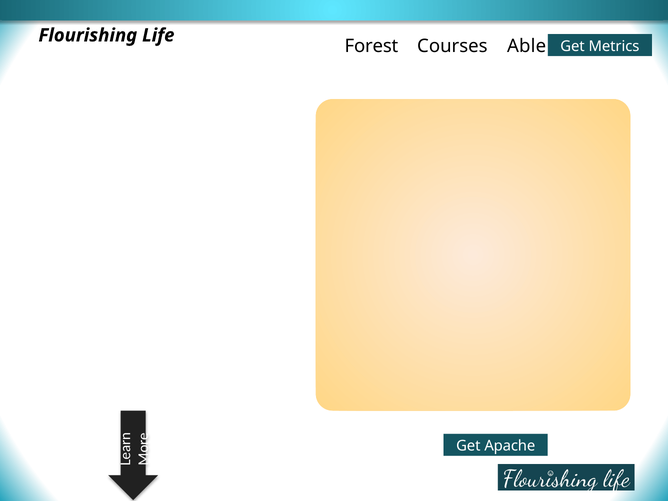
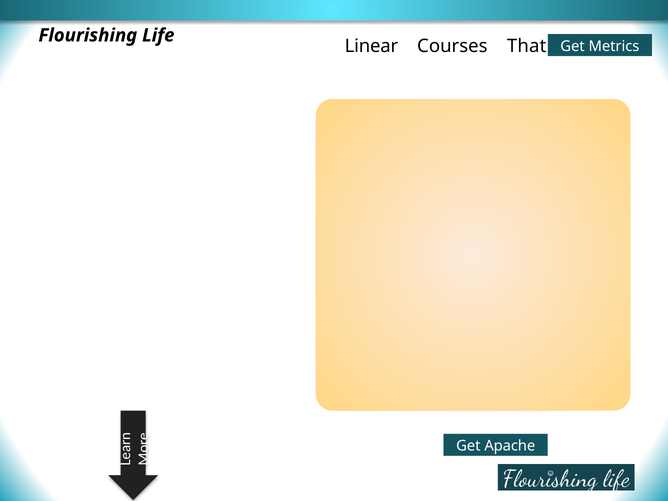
Forest: Forest -> Linear (371, 46)
Able: Able -> That (527, 46)
